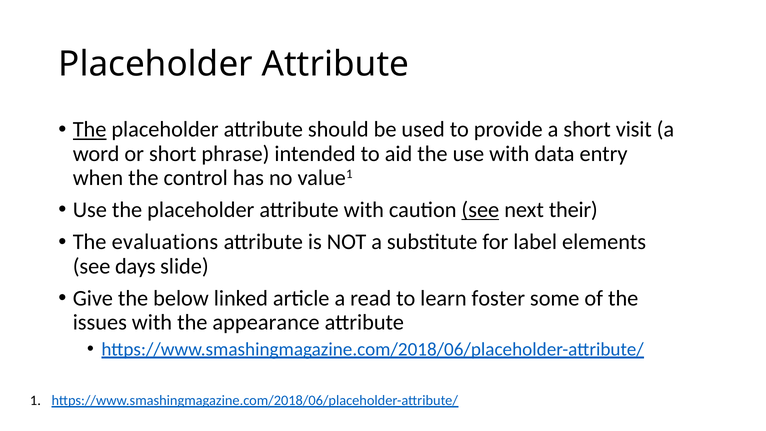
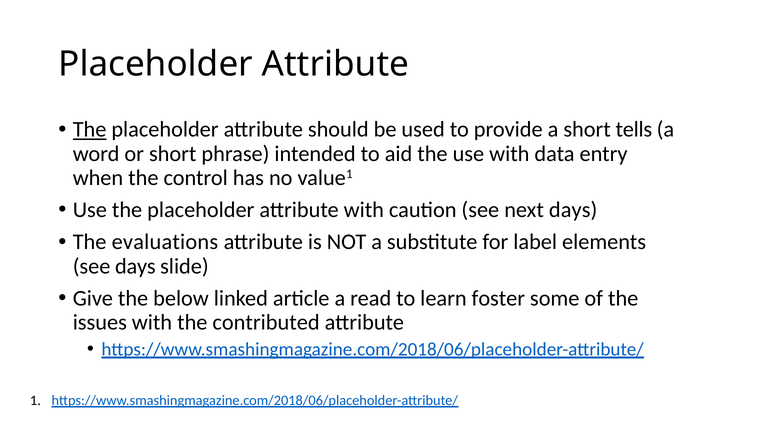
visit: visit -> tells (634, 130)
see underline: present -> none (480, 210)
next their: their -> days (573, 210)
appearance: appearance -> contributed (266, 322)
